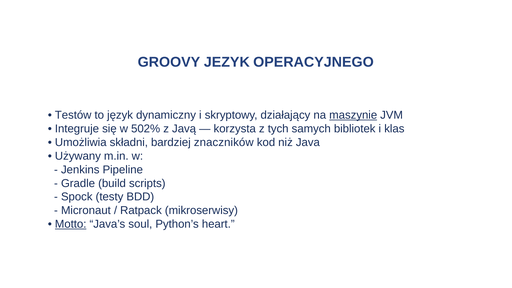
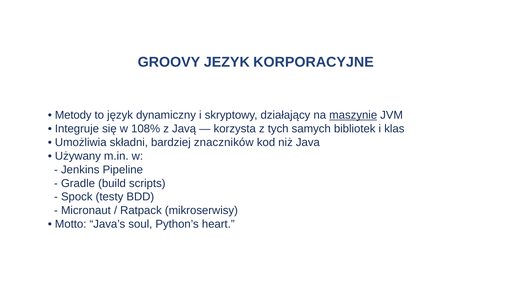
OPERACYJNEGO: OPERACYJNEGO -> KORPORACYJNE (313, 62)
Testów: Testów -> Metody (73, 115)
502%: 502% -> 108% (146, 129)
Motto underline: present -> none (71, 224)
